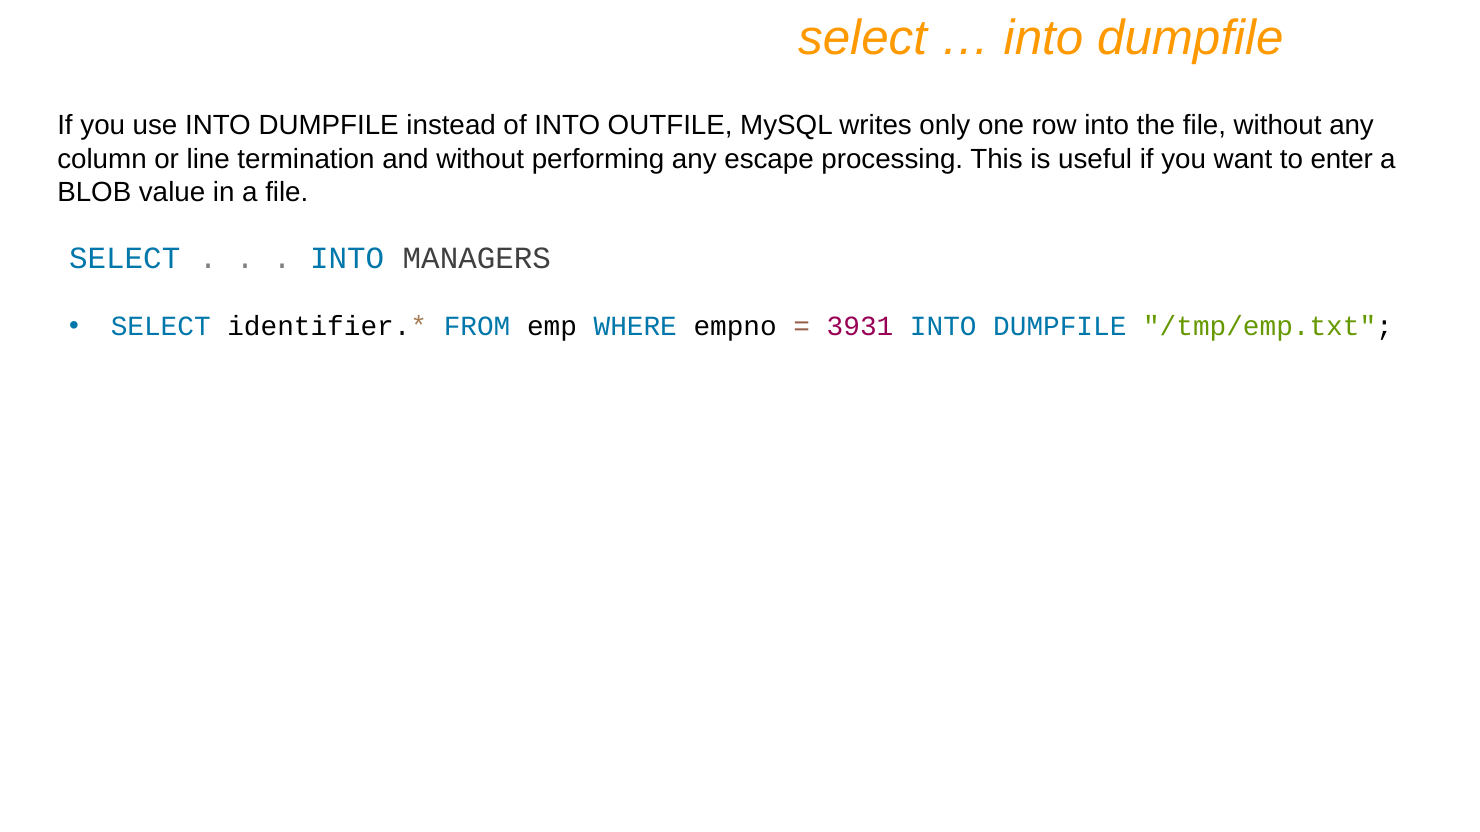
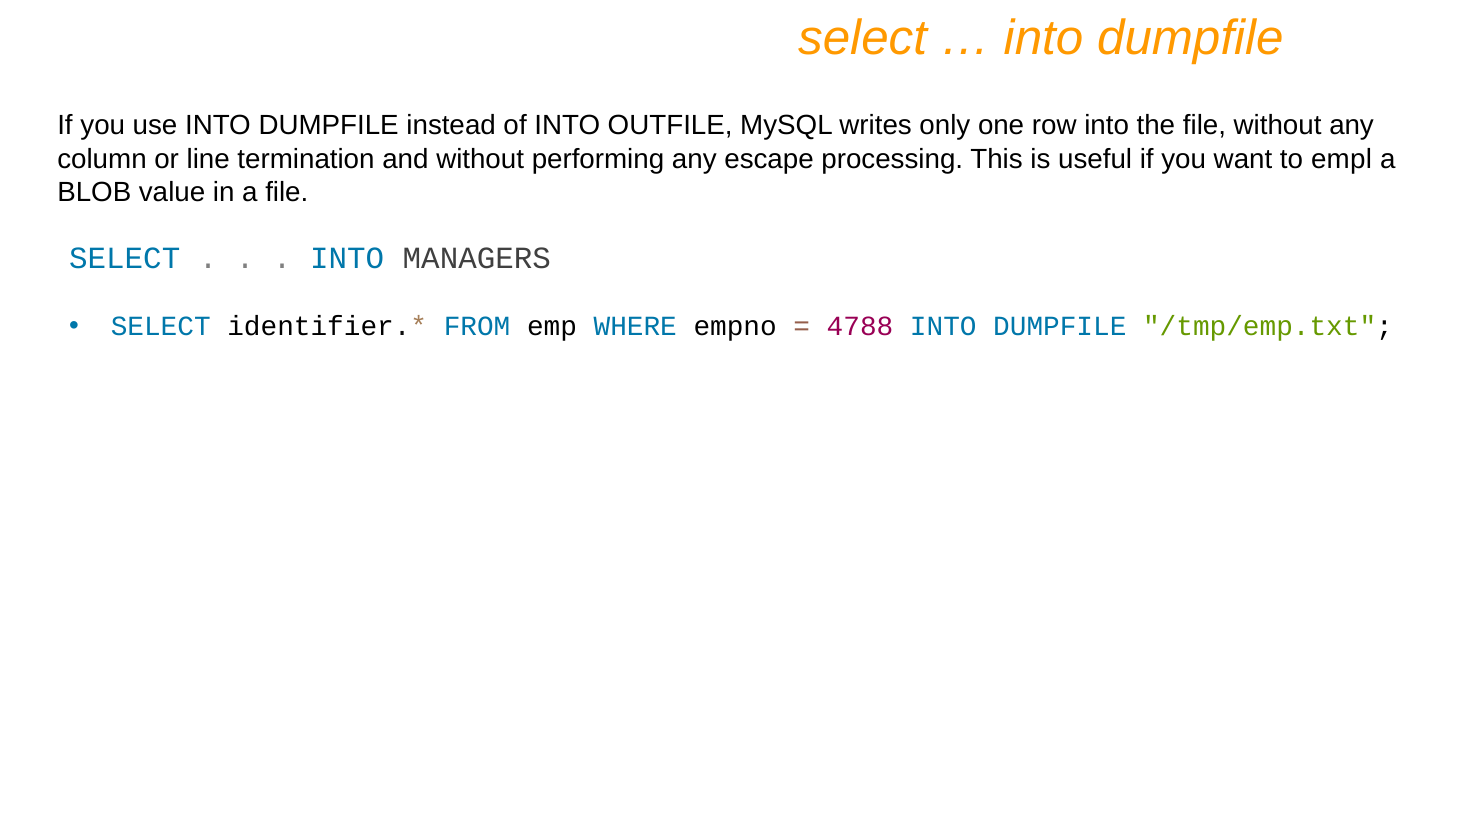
enter: enter -> empl (1341, 159)
3931: 3931 -> 4788 (860, 327)
